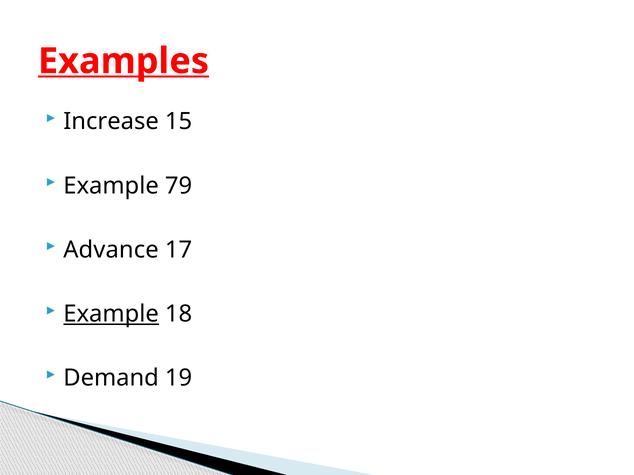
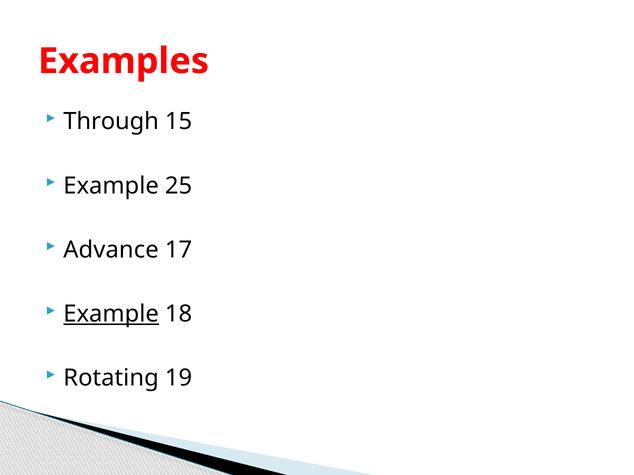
Examples underline: present -> none (123, 61)
Increase: Increase -> Through (111, 122)
79: 79 -> 25 (179, 186)
Demand: Demand -> Rotating (111, 378)
